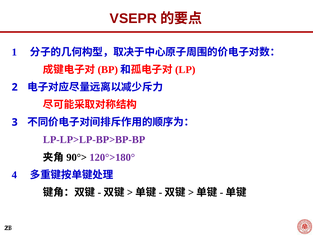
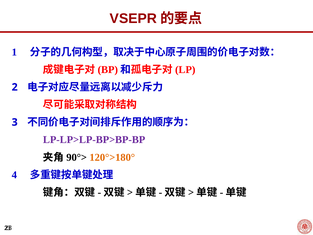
120°>180° colour: purple -> orange (112, 157)
